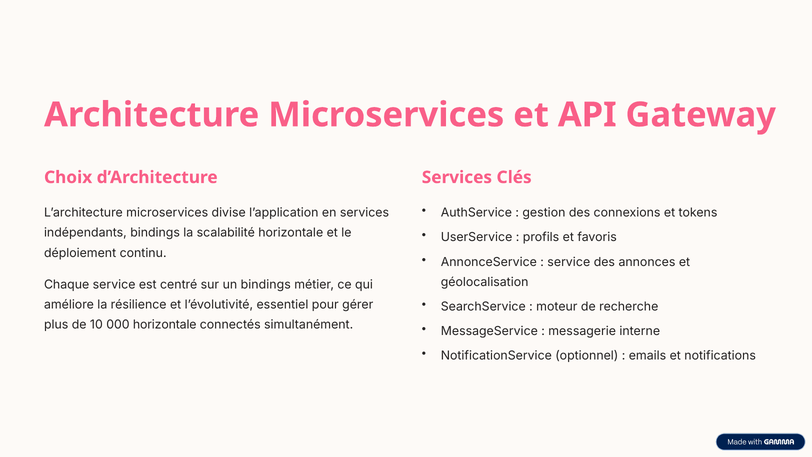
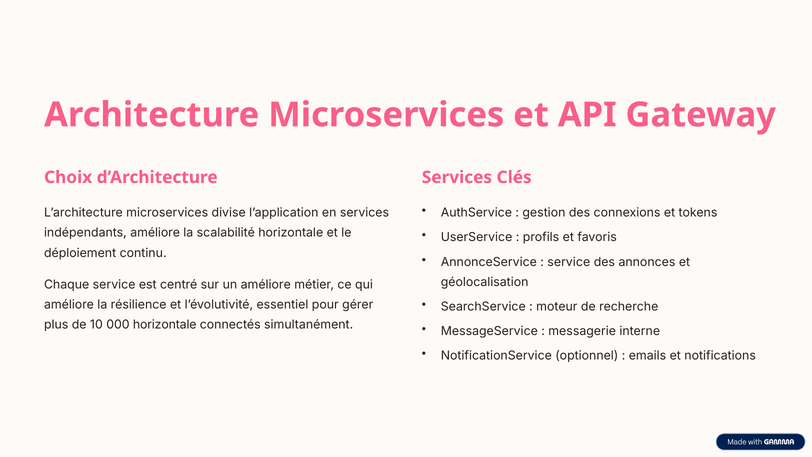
indépendants bindings: bindings -> améliore (155, 233)
un bindings: bindings -> améliore (266, 284)
